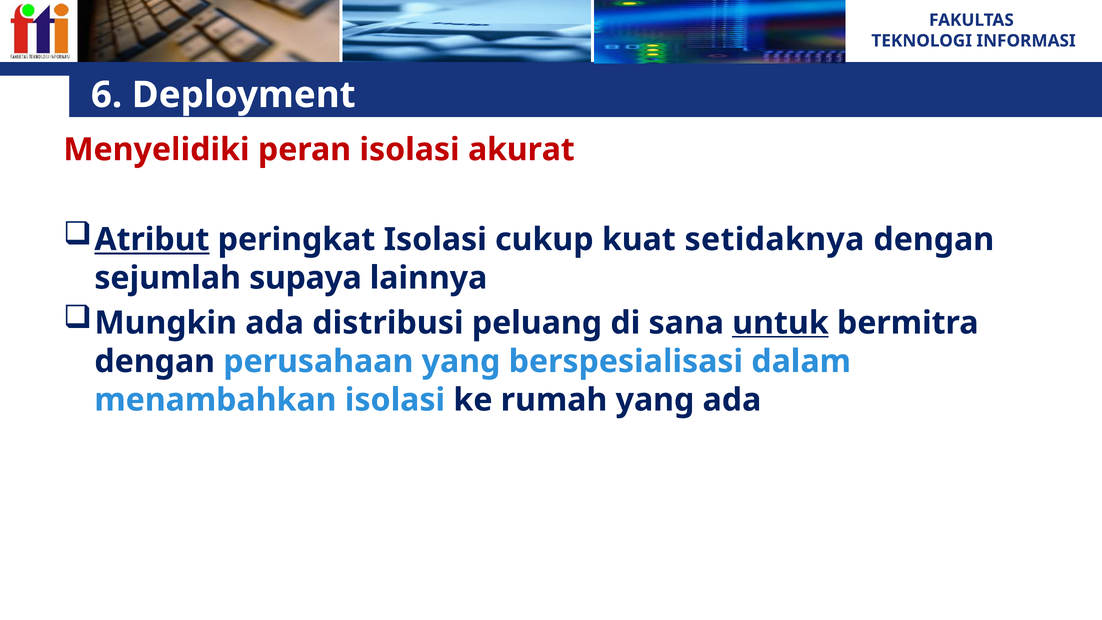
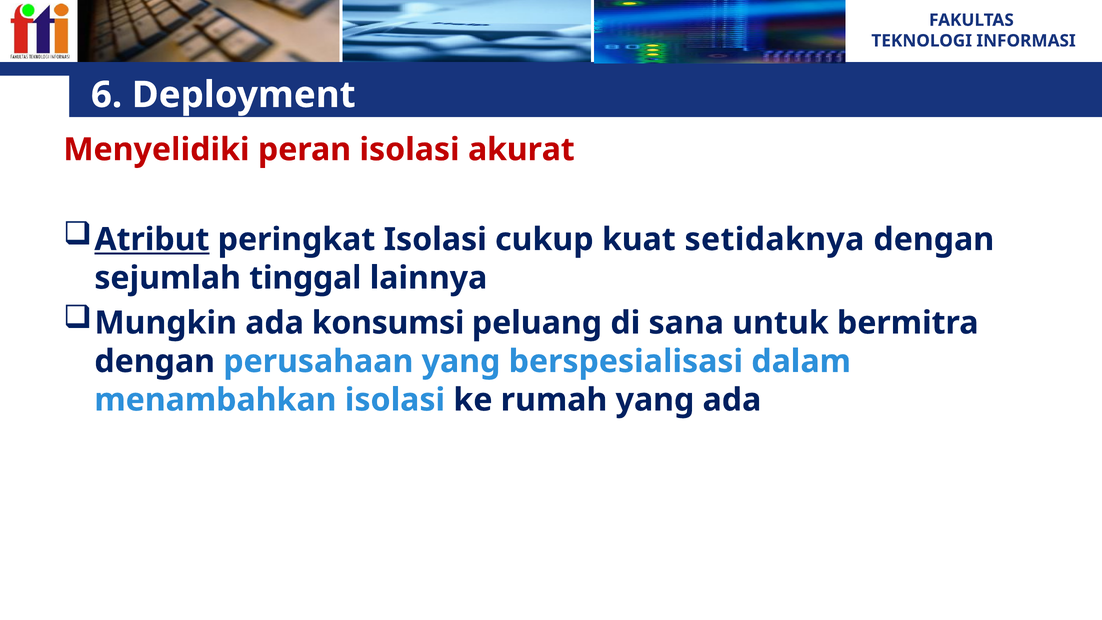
supaya: supaya -> tinggal (305, 278)
distribusi: distribusi -> konsumsi (388, 323)
untuk underline: present -> none (780, 323)
